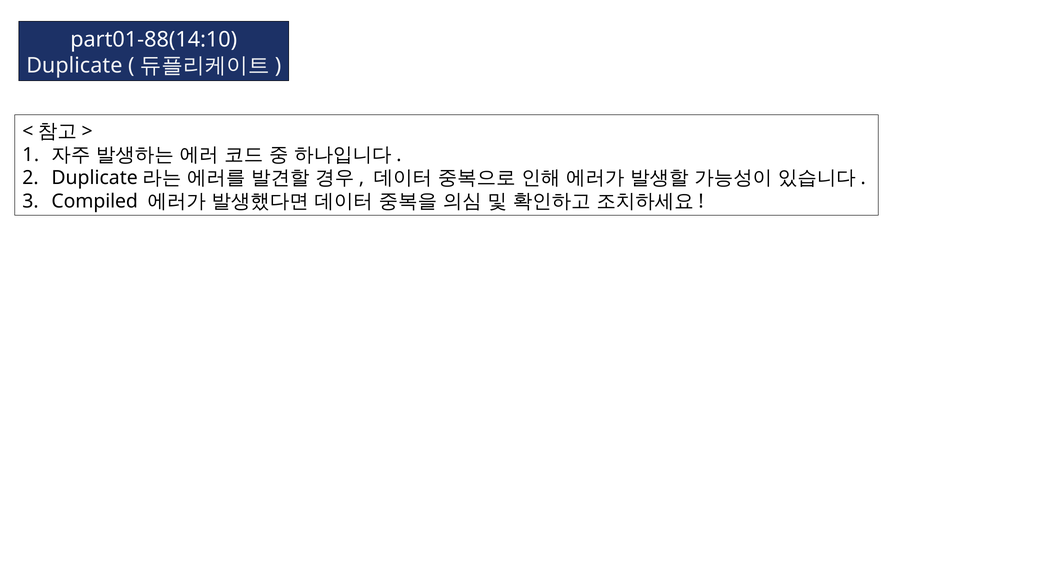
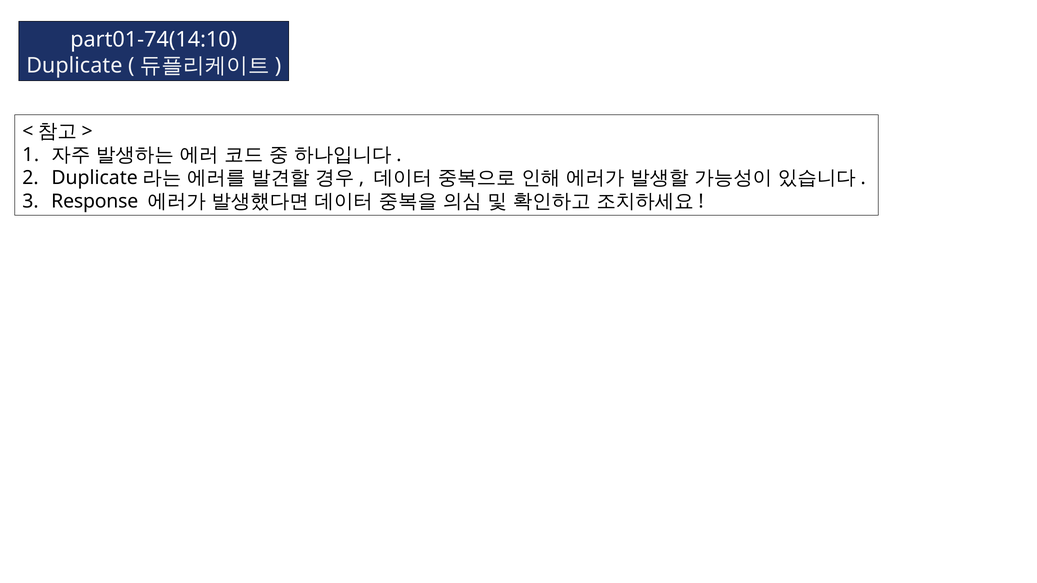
part01-88(14:10: part01-88(14:10 -> part01-74(14:10 (154, 40)
Compiled: Compiled -> Response (95, 201)
